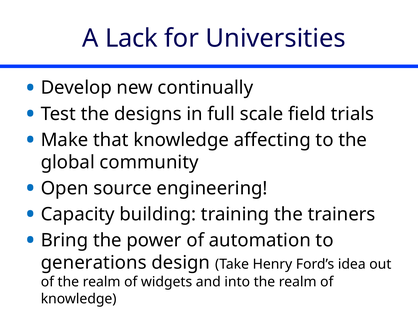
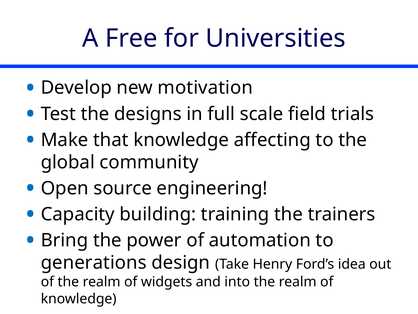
Lack: Lack -> Free (131, 38)
continually: continually -> motivation (205, 88)
